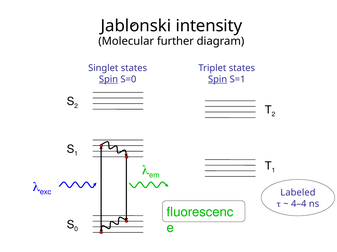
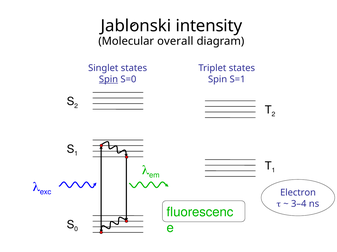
further: further -> overall (175, 41)
Spin underline: present -> none (218, 80)
Labeled: Labeled -> Electron (298, 193)
4–4: 4–4 -> 3–4 (299, 204)
